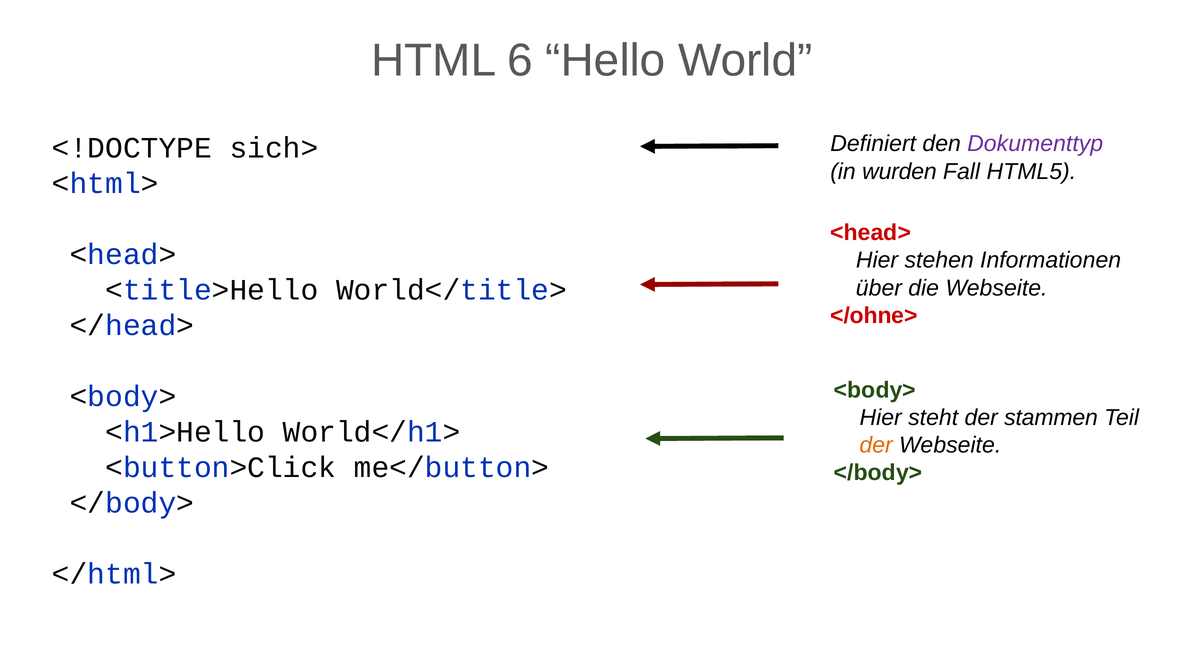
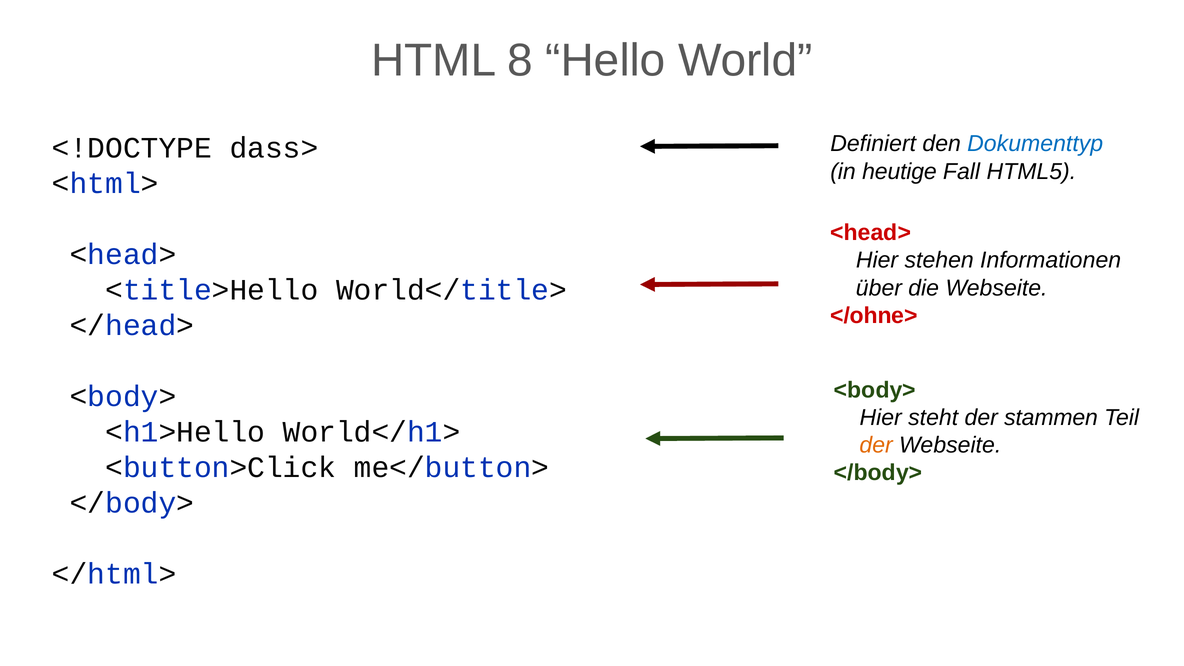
6: 6 -> 8 (520, 61)
Dokumenttyp colour: purple -> blue (1035, 144)
sich>: sich> -> dass> (274, 148)
wurden: wurden -> heutige (899, 171)
